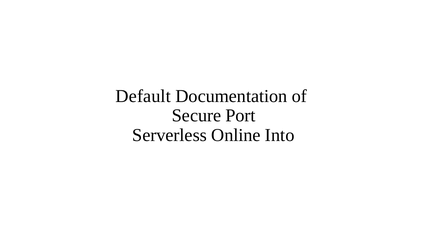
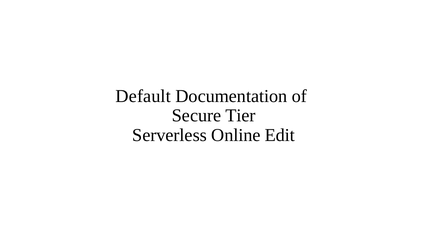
Port: Port -> Tier (240, 116)
Into: Into -> Edit (280, 135)
